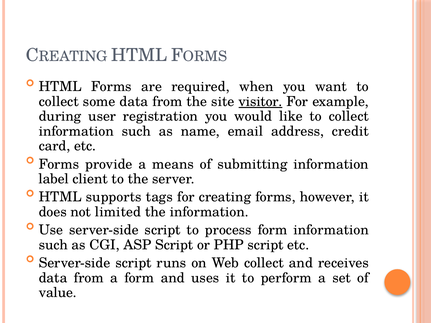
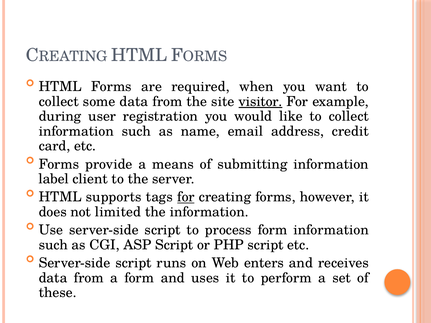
for underline: none -> present (186, 197)
Web collect: collect -> enters (264, 263)
value: value -> these (58, 293)
